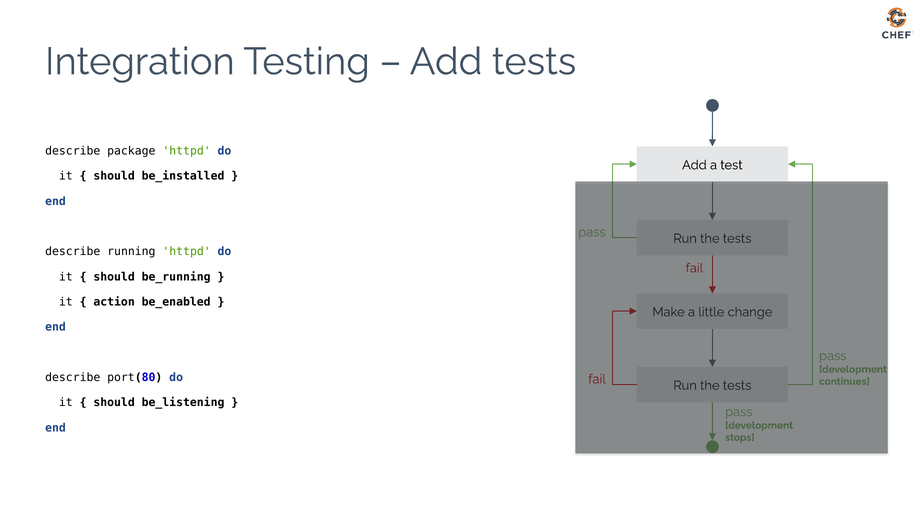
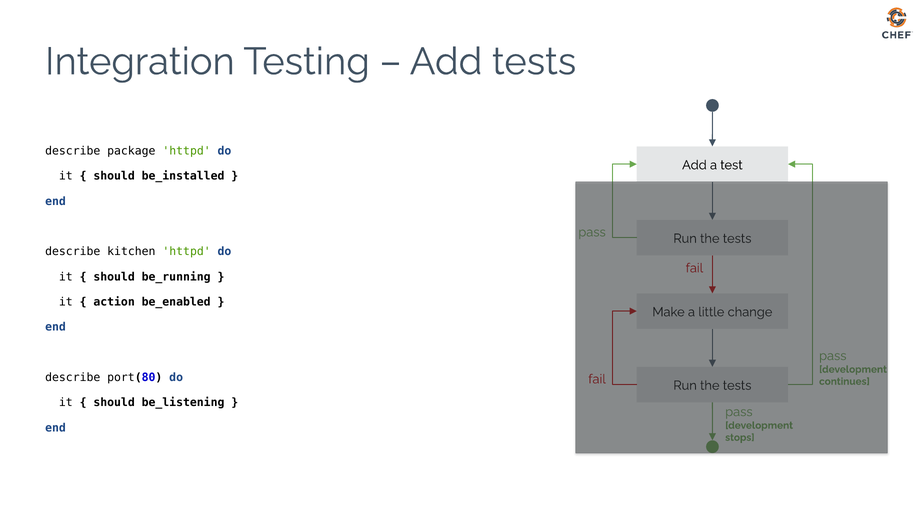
running: running -> kitchen (131, 252)
